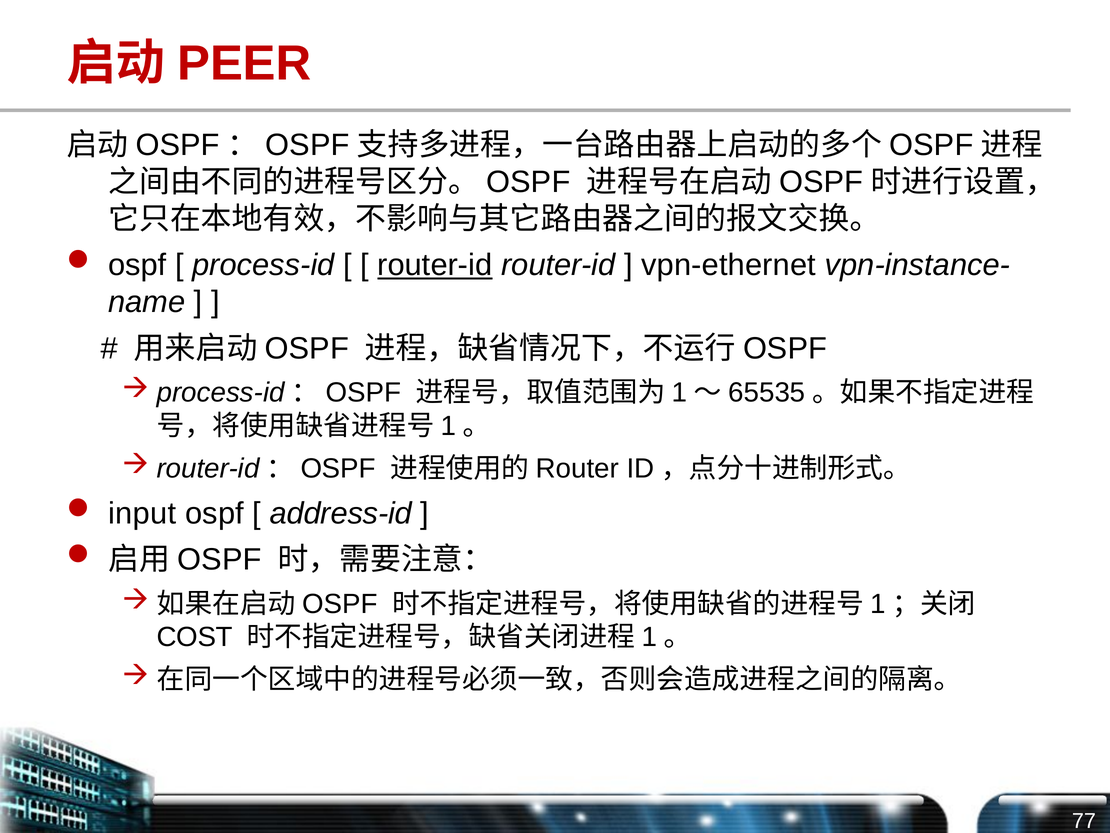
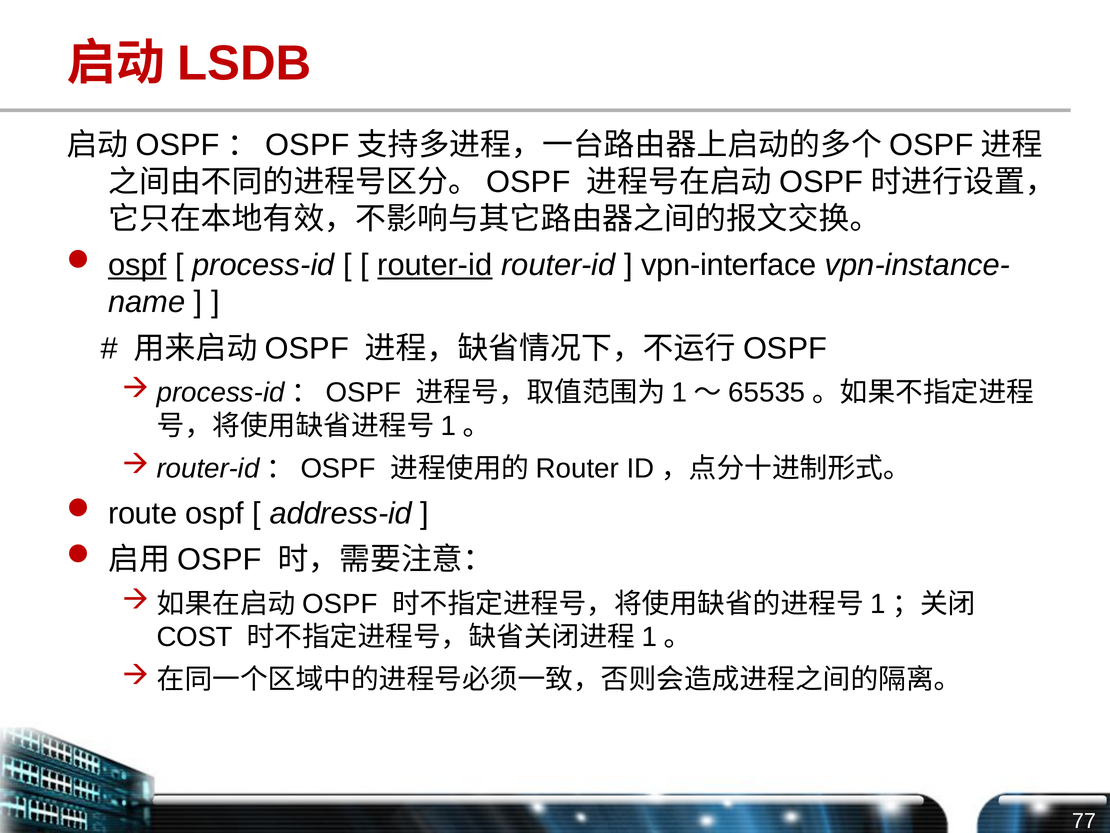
PEER: PEER -> LSDB (244, 64)
ospf underline: none -> present (137, 265)
vpn-ethernet: vpn-ethernet -> vpn-interface (729, 265)
input: input -> route (143, 513)
